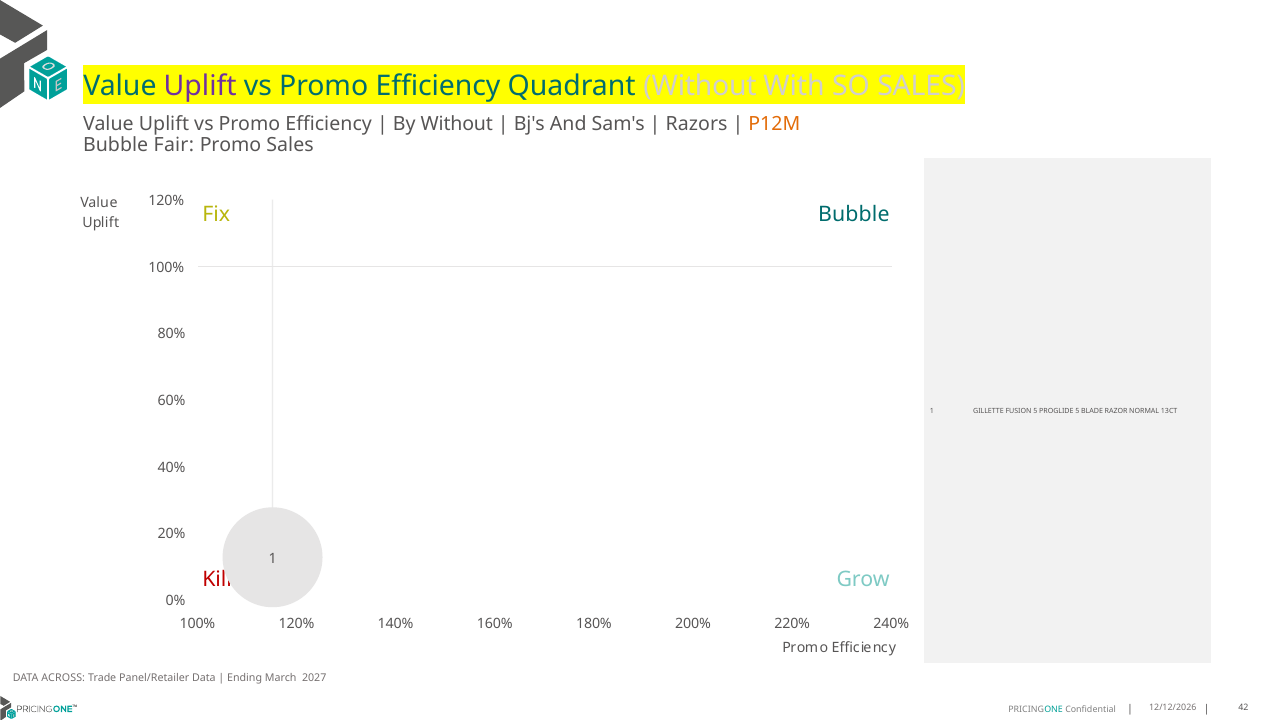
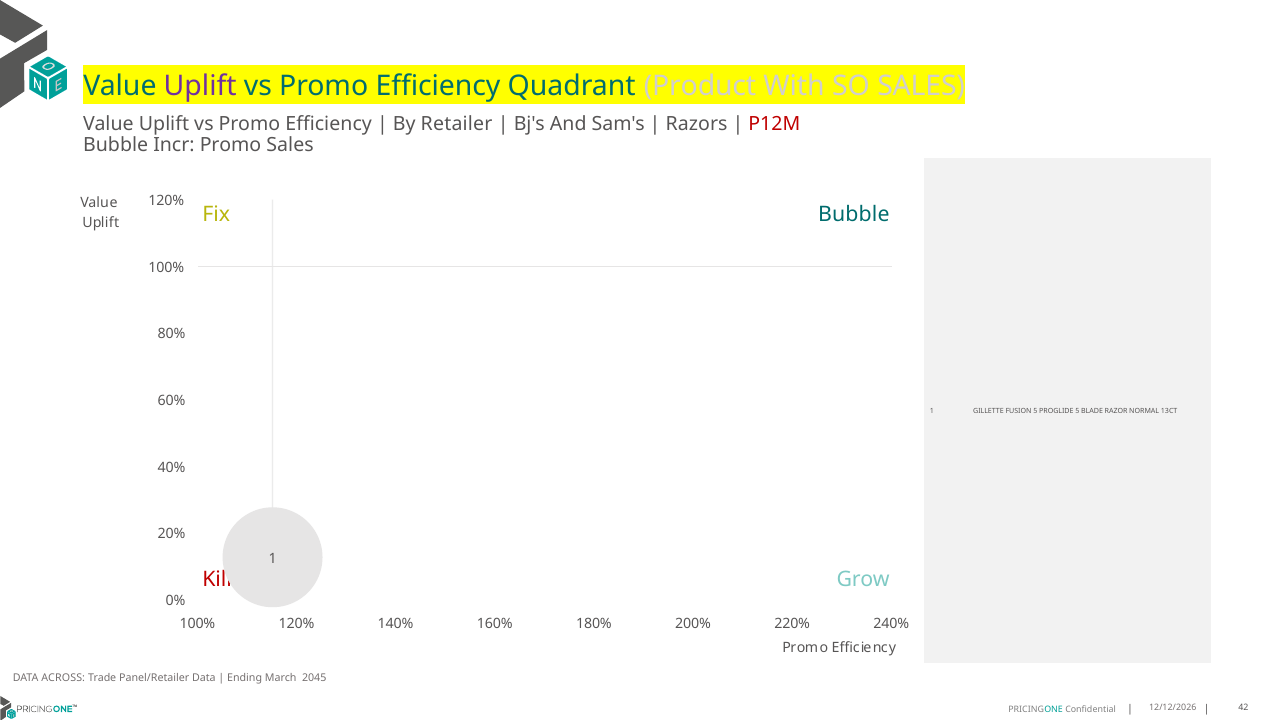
Quadrant Without: Without -> Product (700, 86)
By Without: Without -> Retailer (457, 124)
P12M colour: orange -> red (774, 124)
Fair: Fair -> Incr (174, 145)
2027: 2027 -> 2045 (314, 678)
